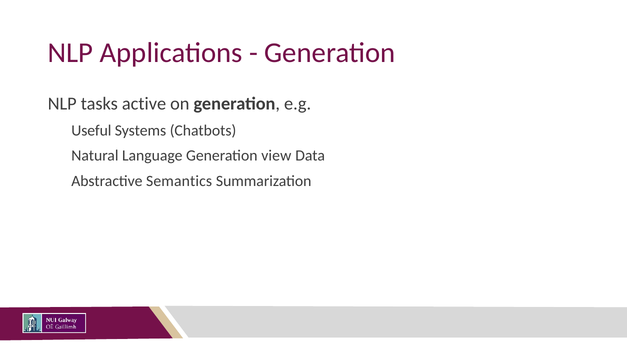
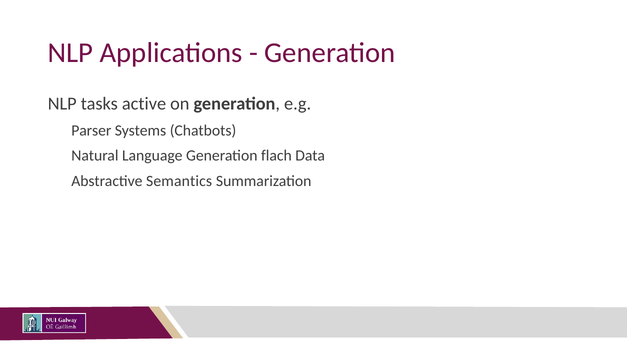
Useful: Useful -> Parser (91, 131)
view: view -> flach (276, 156)
